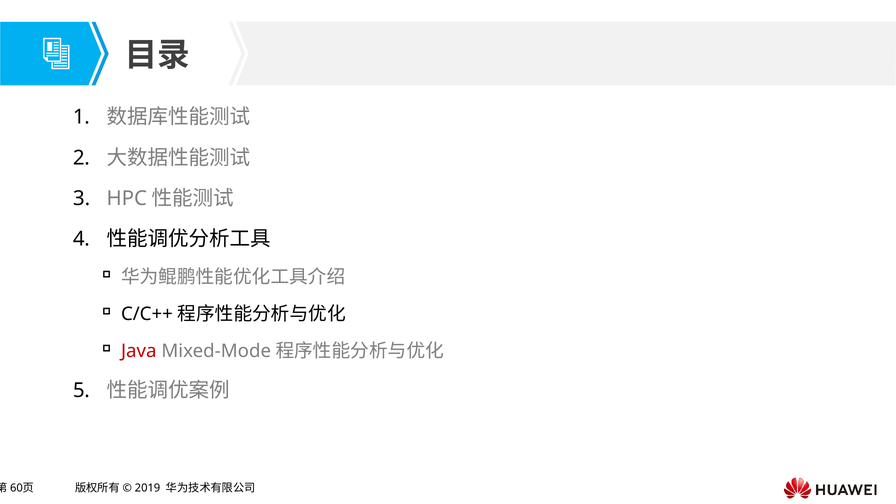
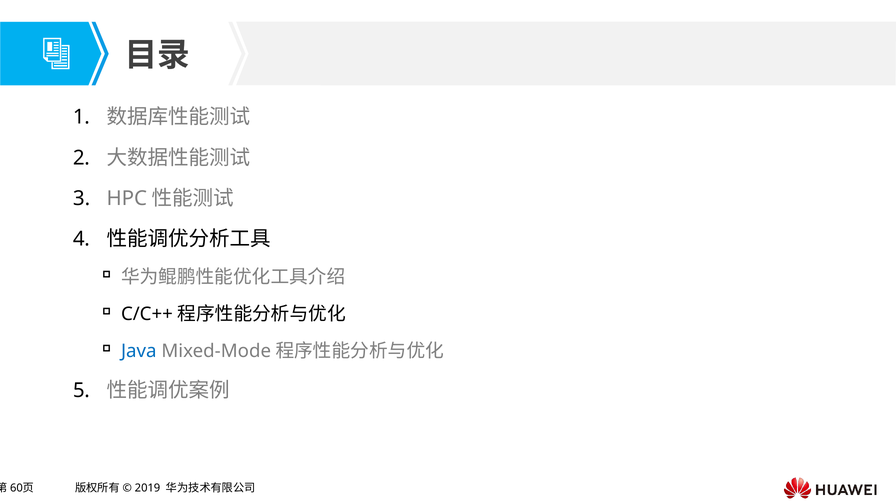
Java colour: red -> blue (139, 351)
